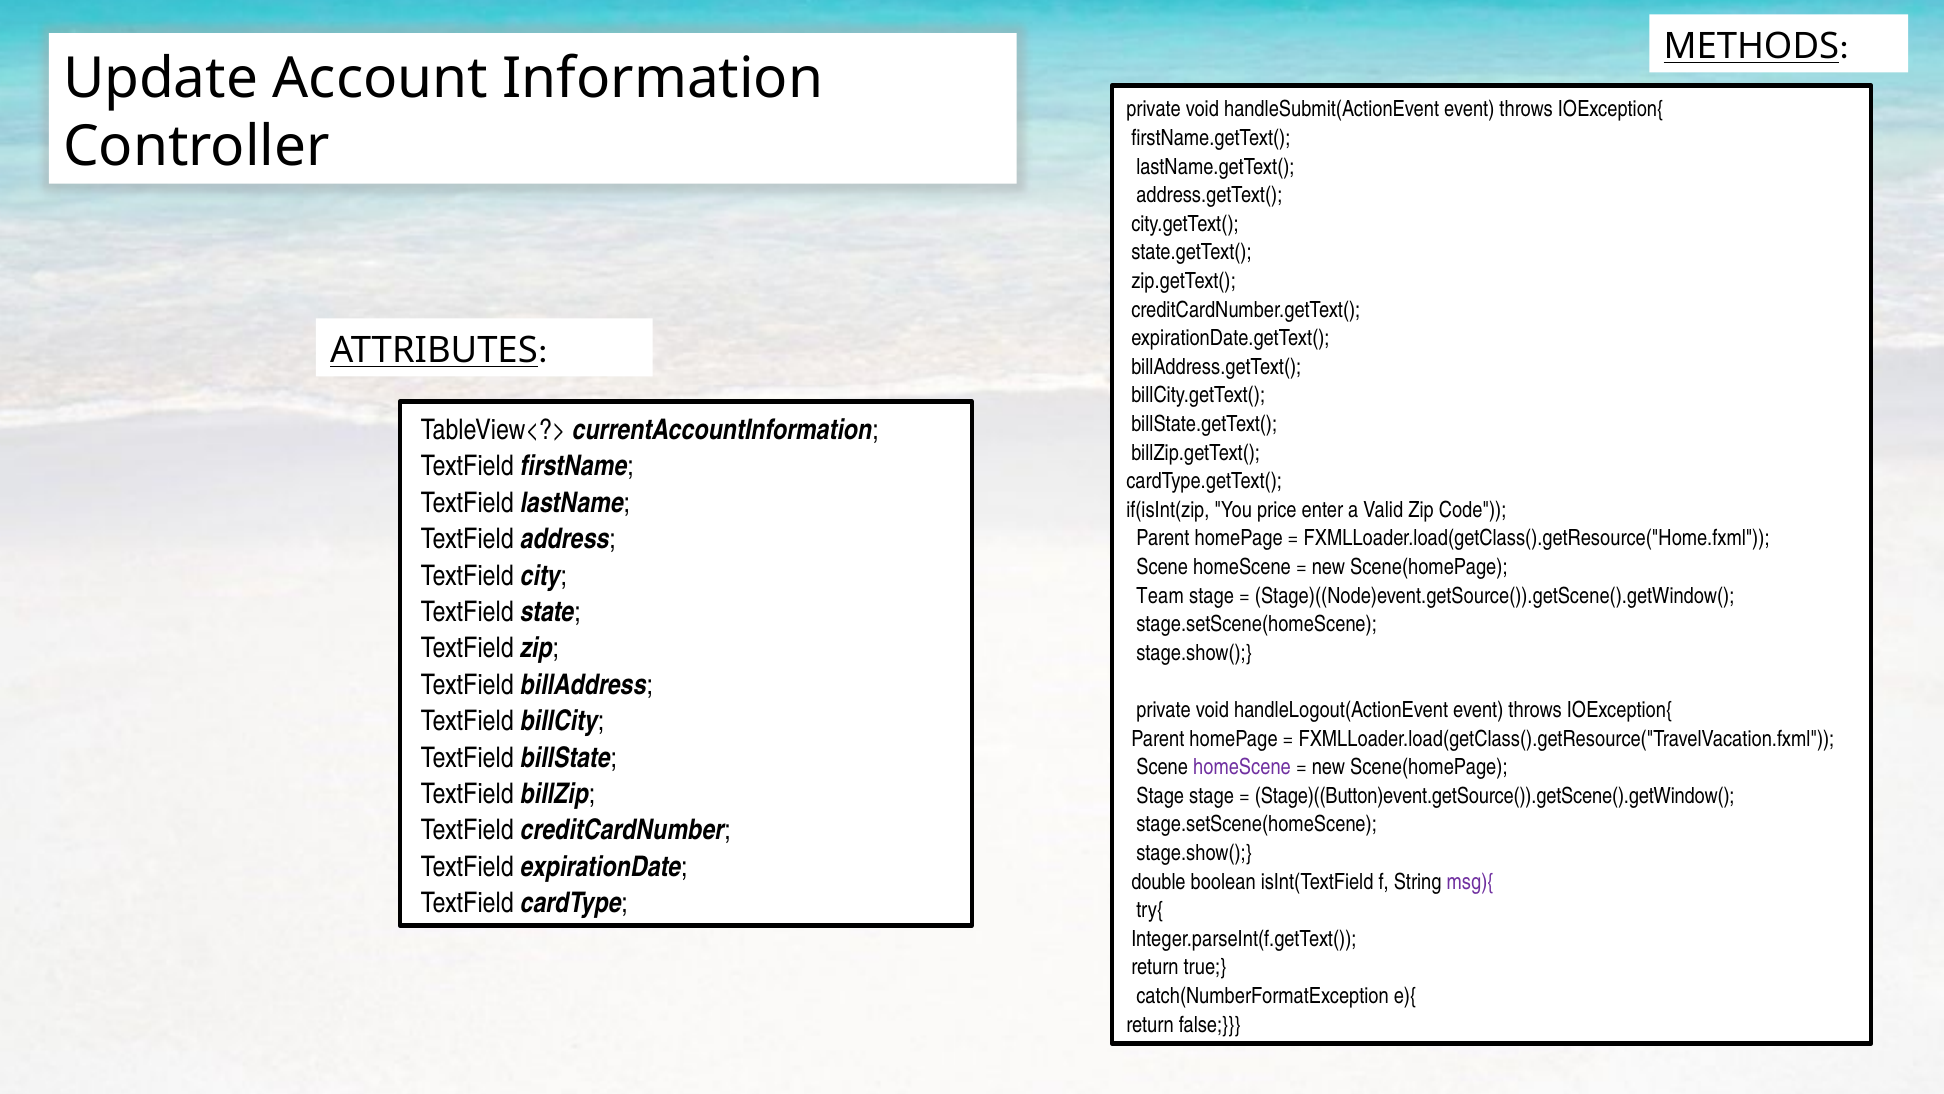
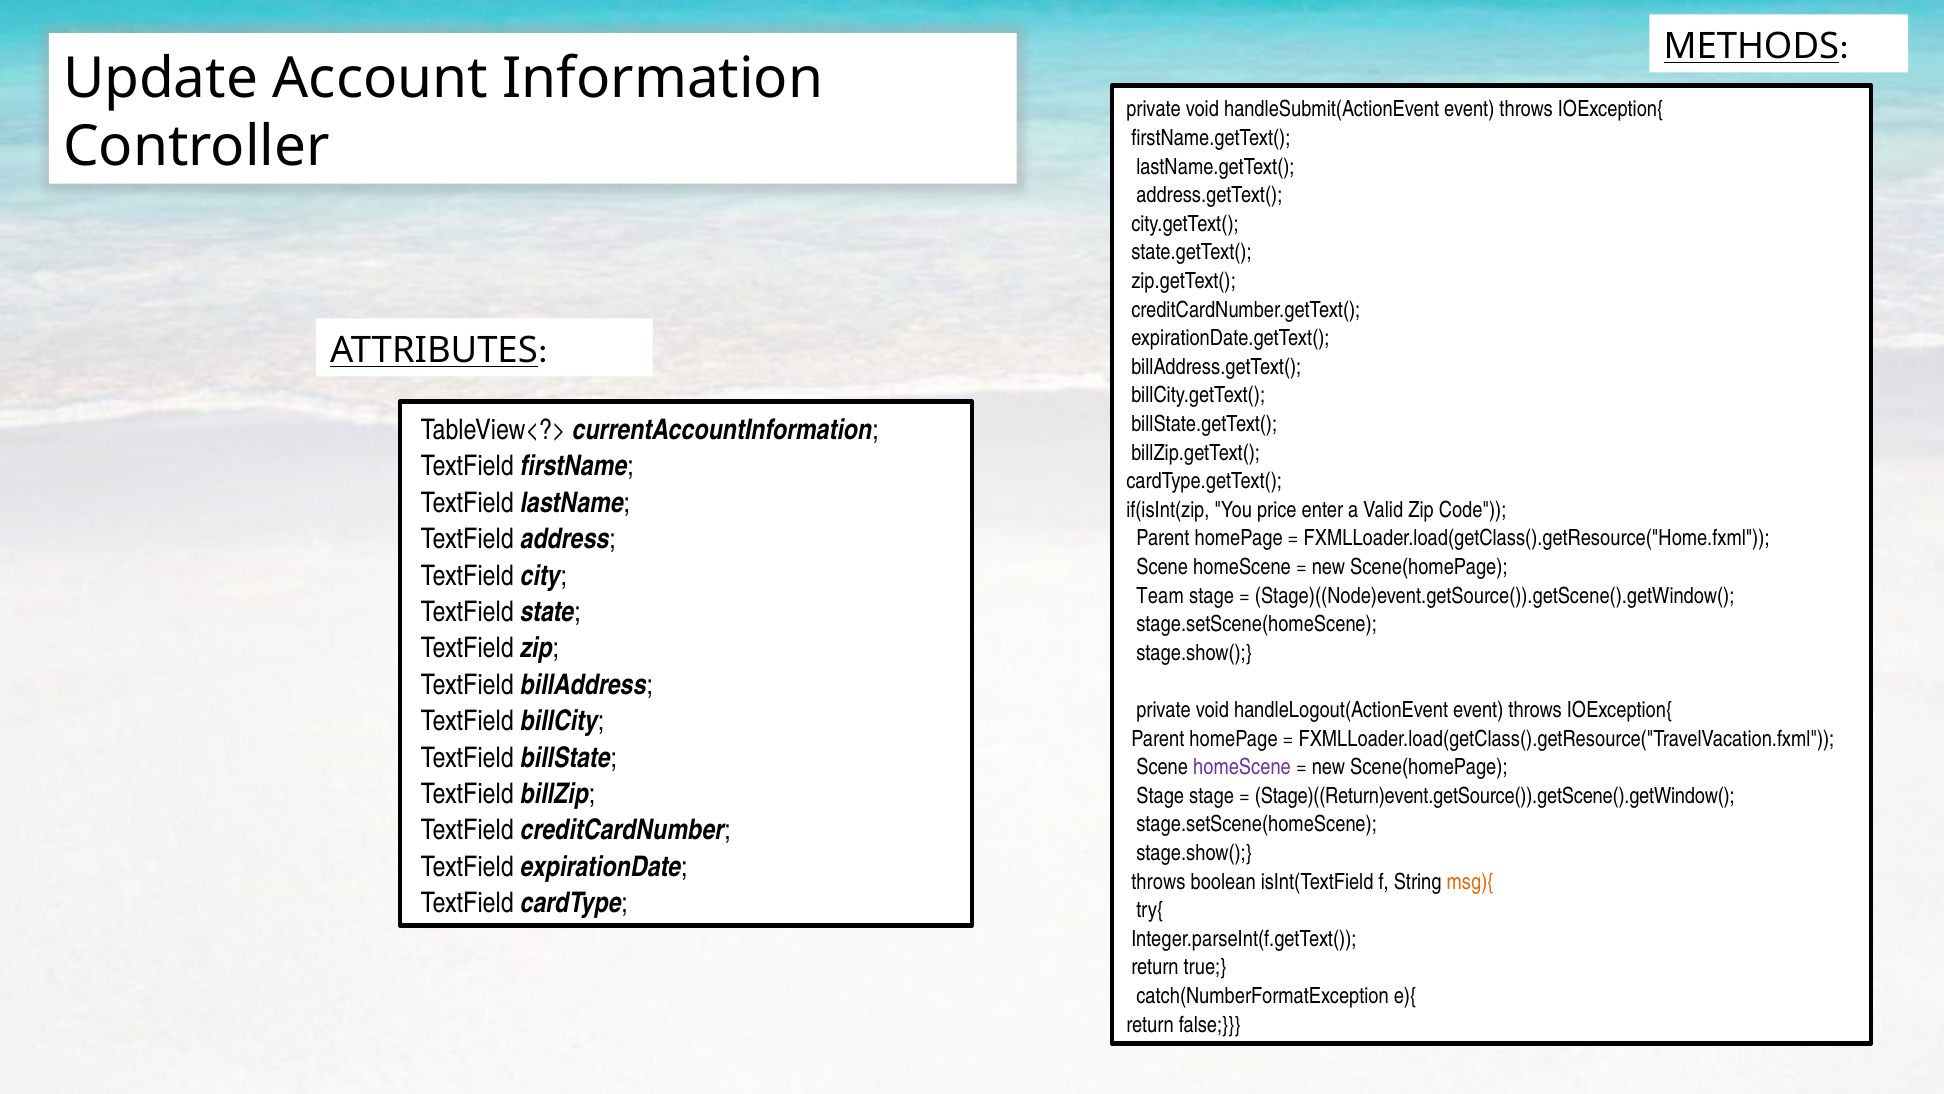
Stage)((Button)event.getSource()).getScene().getWindow(: Stage)((Button)event.getSource()).getScene().getWindow( -> Stage)((Return)event.getSource()).getScene().getWindow( (1495, 796)
double: double -> throws (1158, 881)
msg){ colour: purple -> orange (1470, 881)
